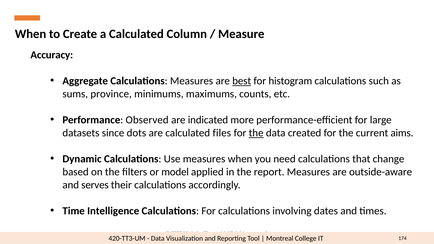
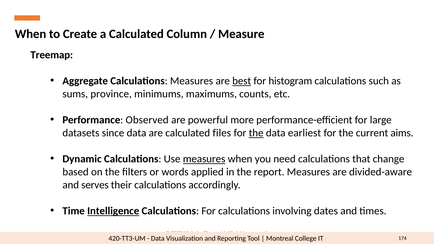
Accuracy: Accuracy -> Treemap (52, 55)
indicated: indicated -> powerful (208, 120)
since dots: dots -> data (136, 133)
created: created -> earliest (305, 133)
measures underline: none -> present (204, 159)
model: model -> words (175, 172)
outside-aware: outside-aware -> divided-aware (381, 172)
Intelligence underline: none -> present (113, 211)
